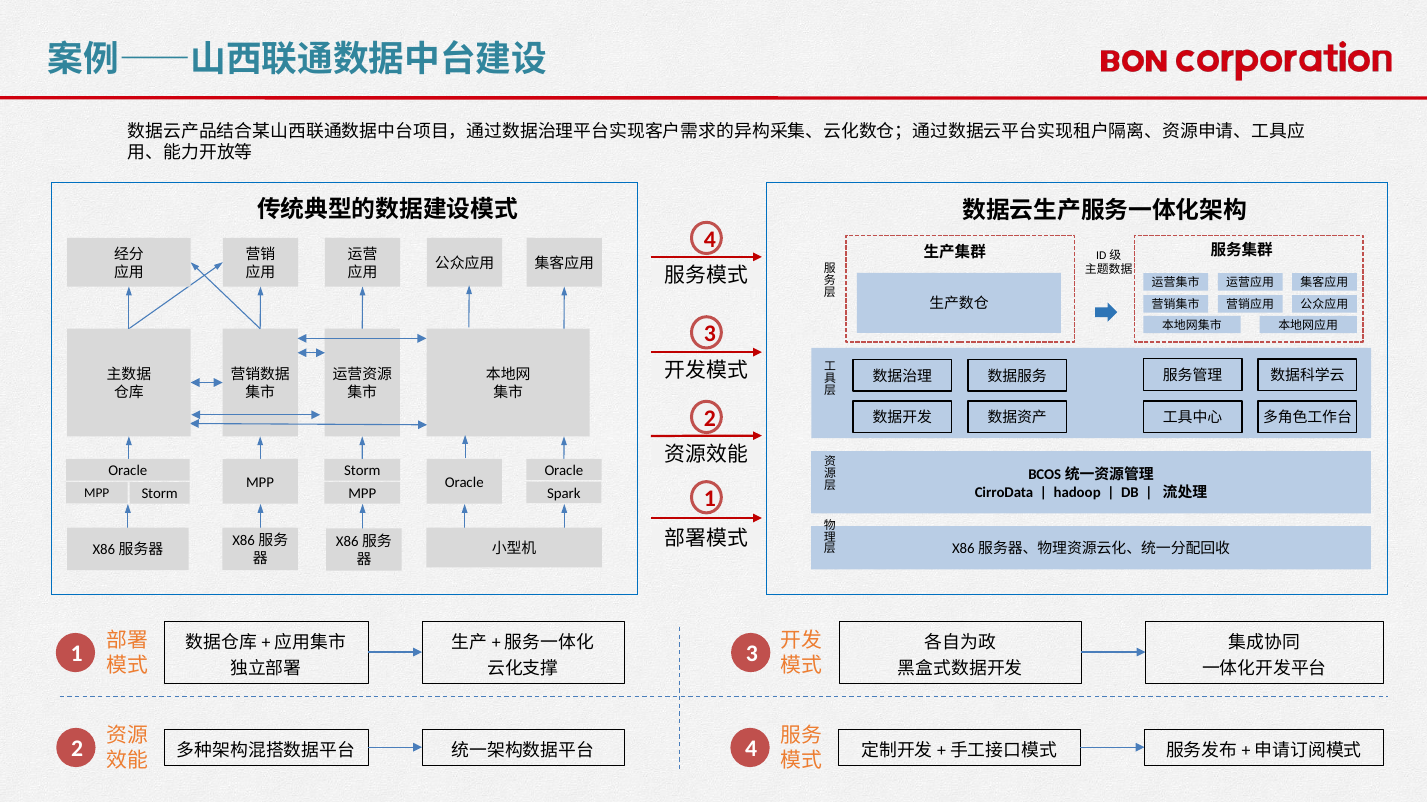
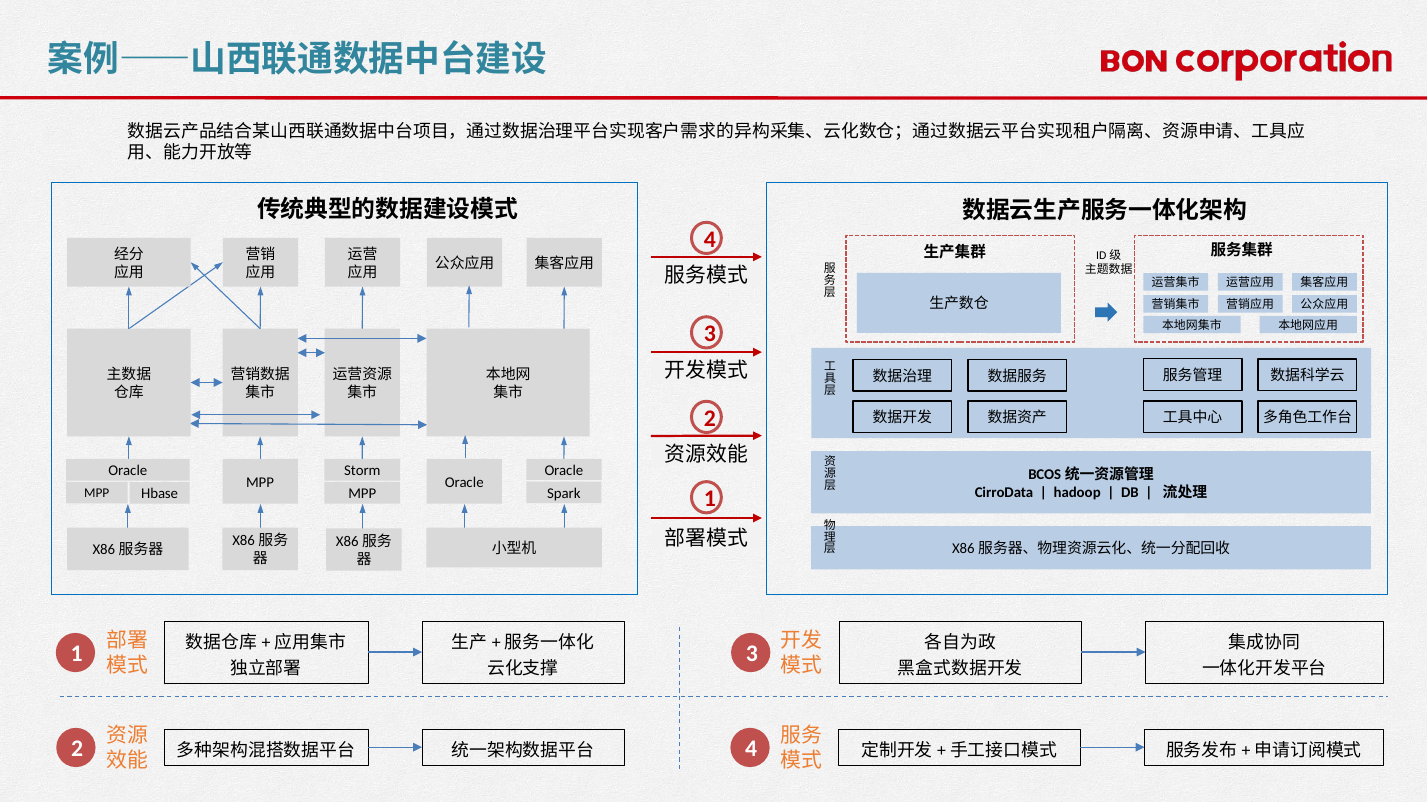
Storm: Storm -> Hbase (160, 494)
